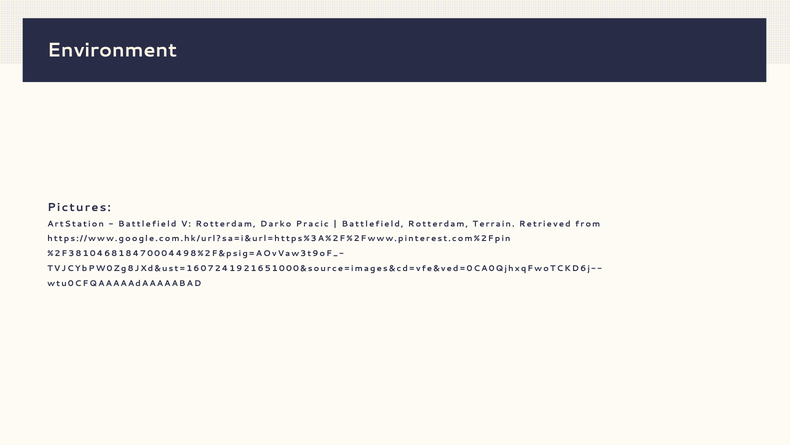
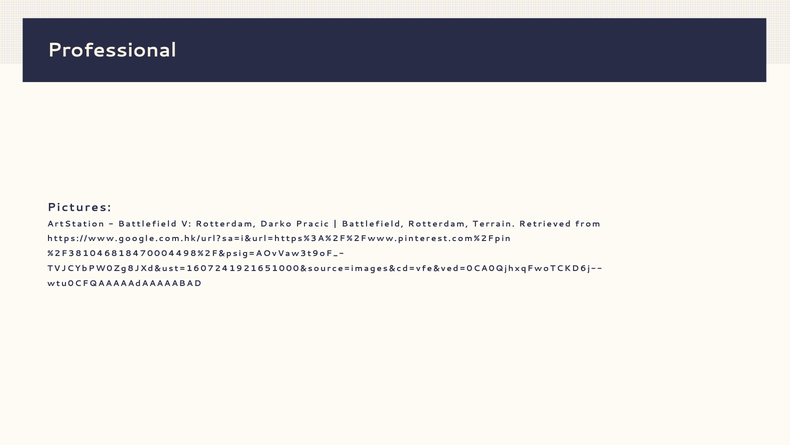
Environment: Environment -> Professional (112, 50)
